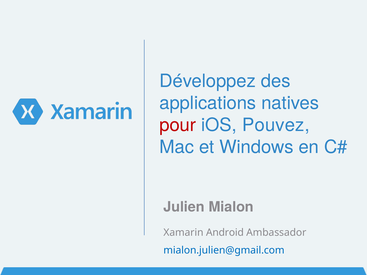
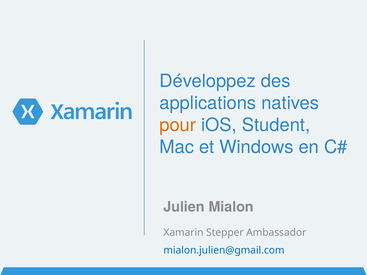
pour colour: red -> orange (178, 125)
Pouvez: Pouvez -> Student (276, 125)
Android: Android -> Stepper (225, 233)
